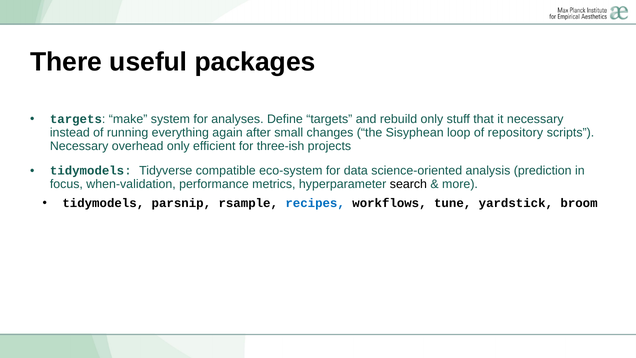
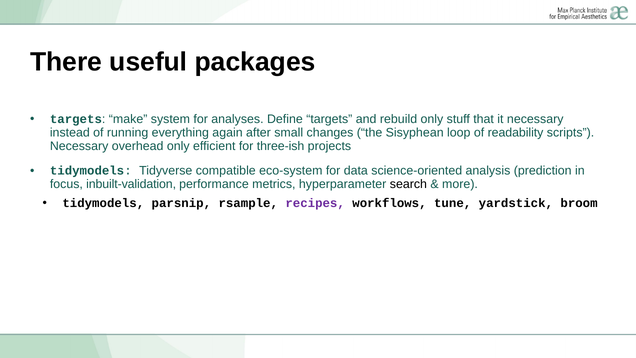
repository: repository -> readability (516, 133)
when-validation: when-validation -> inbuilt-validation (131, 184)
recipes colour: blue -> purple (315, 203)
